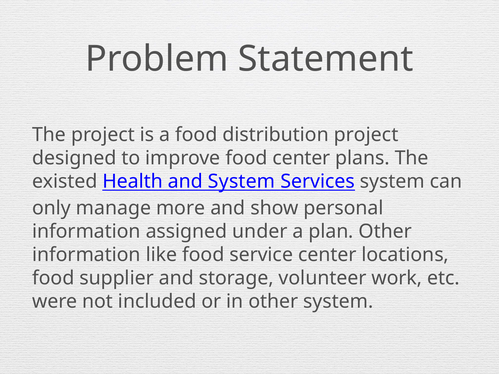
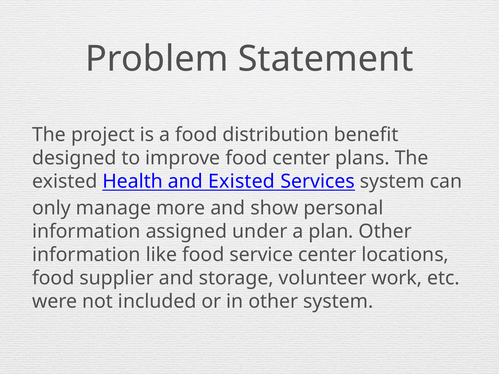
distribution project: project -> benefit (366, 135)
and System: System -> Existed (242, 182)
